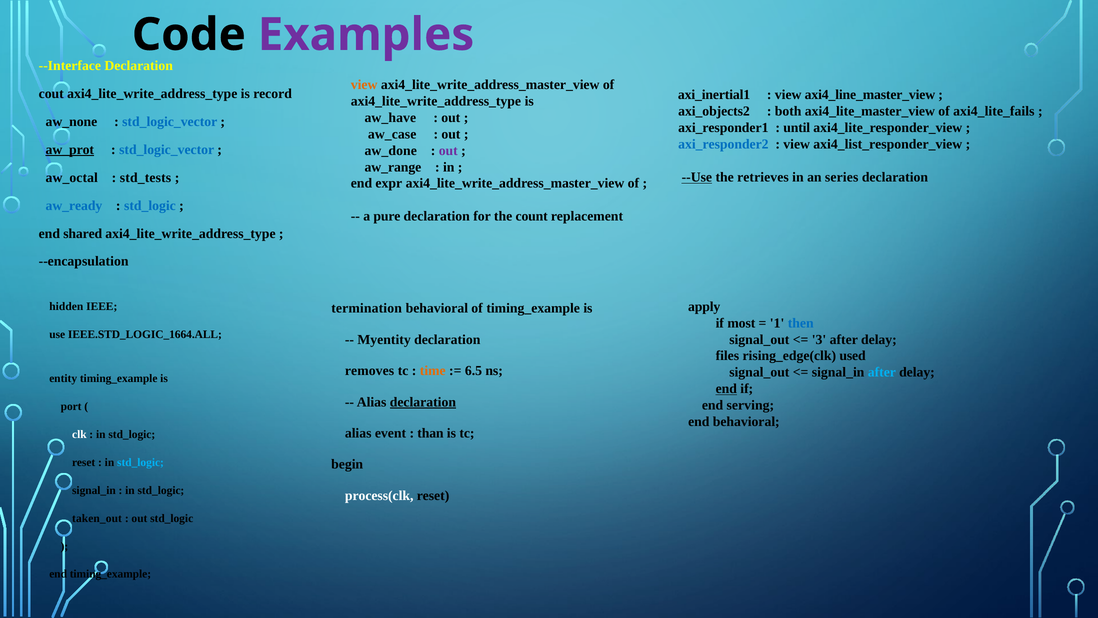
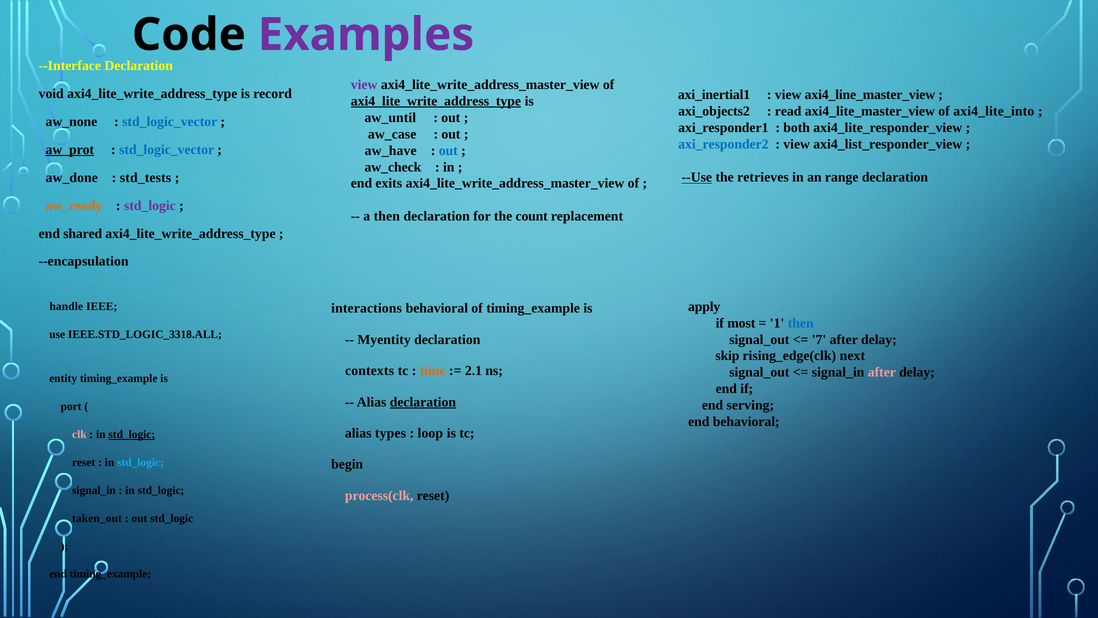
view colour: orange -> purple (364, 85)
cout: cout -> void (51, 94)
axi4_lite_write_address_type underline: none -> present (436, 101)
both: both -> read (788, 111)
axi4_lite_fails: axi4_lite_fails -> axi4_lite_into (994, 111)
aw_have: aw_have -> aw_until (390, 117)
until: until -> both (797, 128)
aw_done: aw_done -> aw_have (391, 150)
out colour: purple -> blue (448, 150)
aw_range: aw_range -> aw_check (393, 167)
series: series -> range (842, 177)
aw_octal: aw_octal -> aw_done (72, 178)
expr: expr -> exits (389, 183)
aw_ready colour: blue -> orange (74, 205)
std_logic colour: blue -> purple (150, 205)
a pure: pure -> then (387, 216)
hidden: hidden -> handle (66, 306)
termination: termination -> interactions (367, 308)
IEEE.STD_LOGIC_1664.ALL: IEEE.STD_LOGIC_1664.ALL -> IEEE.STD_LOGIC_3318.ALL (145, 334)
3: 3 -> 7 (819, 339)
files: files -> skip (727, 356)
used: used -> next (852, 356)
removes: removes -> contexts (370, 371)
6.5: 6.5 -> 2.1 (473, 371)
after colour: light blue -> pink (882, 372)
end underline: present -> none (726, 389)
event: event -> types (390, 433)
than: than -> loop (430, 433)
clk colour: white -> pink (79, 434)
std_logic underline: none -> present (132, 434)
process(clk colour: white -> pink (379, 495)
